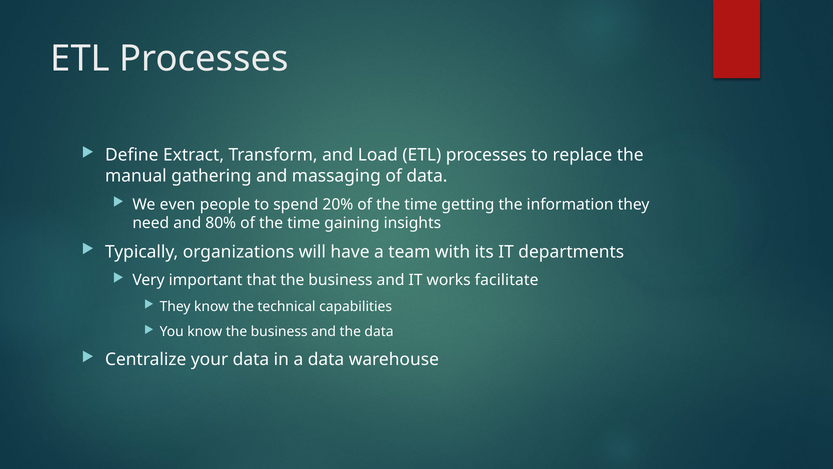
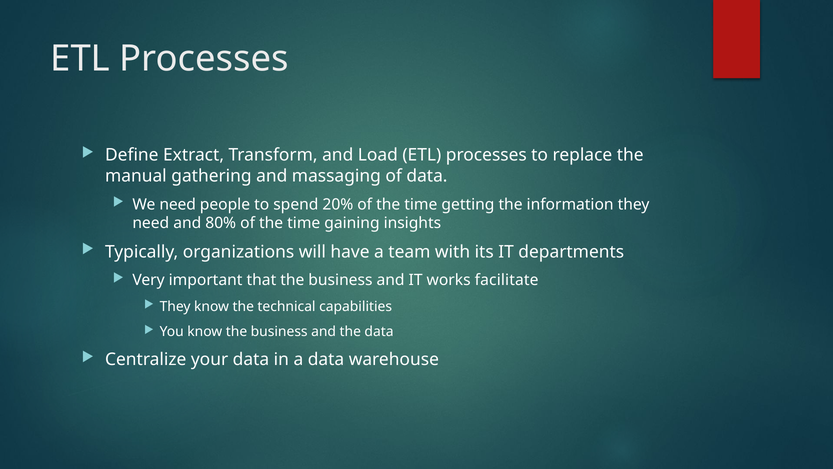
We even: even -> need (178, 204)
